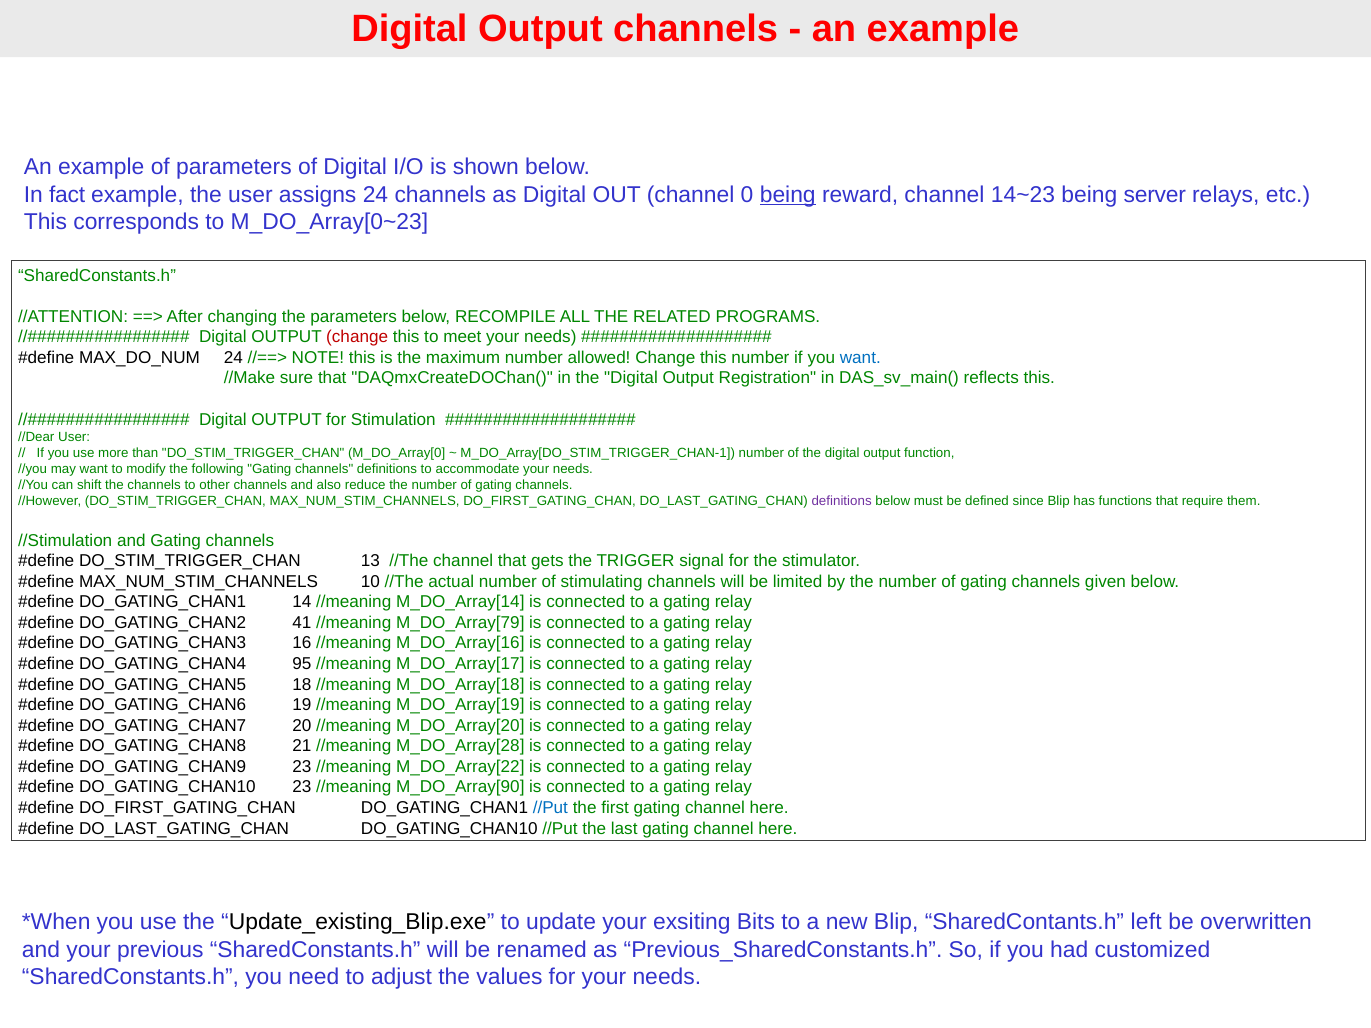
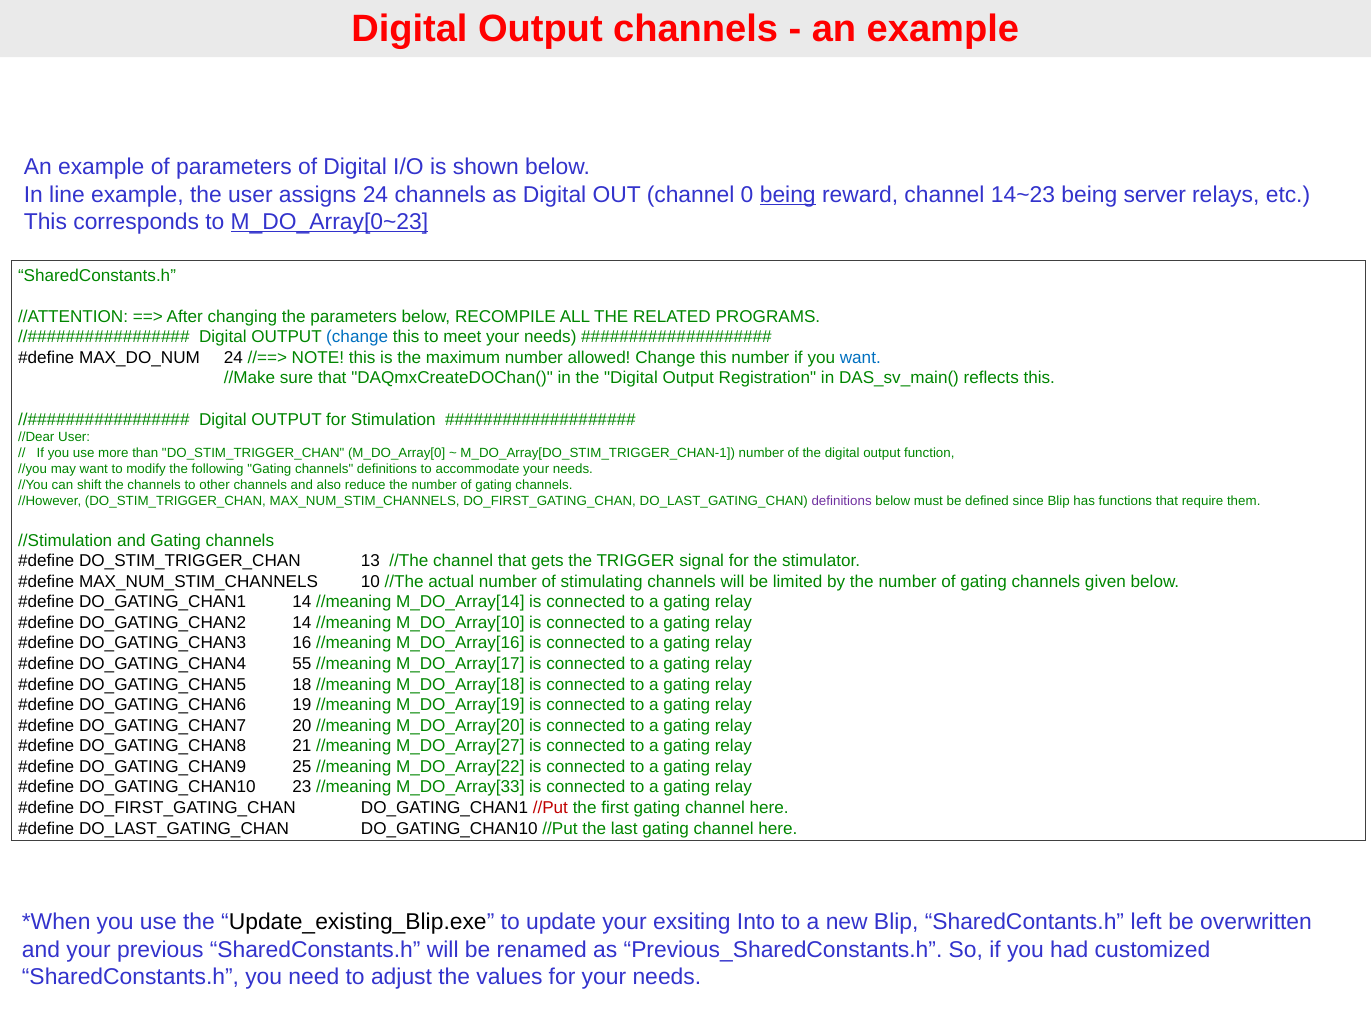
fact: fact -> line (67, 195)
M_DO_Array[0~23 underline: none -> present (329, 222)
change colour: red -> blue (357, 337)
DO_GATING_CHAN2 41: 41 -> 14 (302, 623)
M_DO_Array[79: M_DO_Array[79 -> M_DO_Array[10 (460, 623)
95: 95 -> 55 (302, 664)
M_DO_Array[28: M_DO_Array[28 -> M_DO_Array[27 (460, 746)
DO_GATING_CHAN9 23: 23 -> 25 (302, 767)
M_DO_Array[90: M_DO_Array[90 -> M_DO_Array[33 (460, 787)
//Put colour: blue -> red (550, 808)
Bits: Bits -> Into (756, 923)
